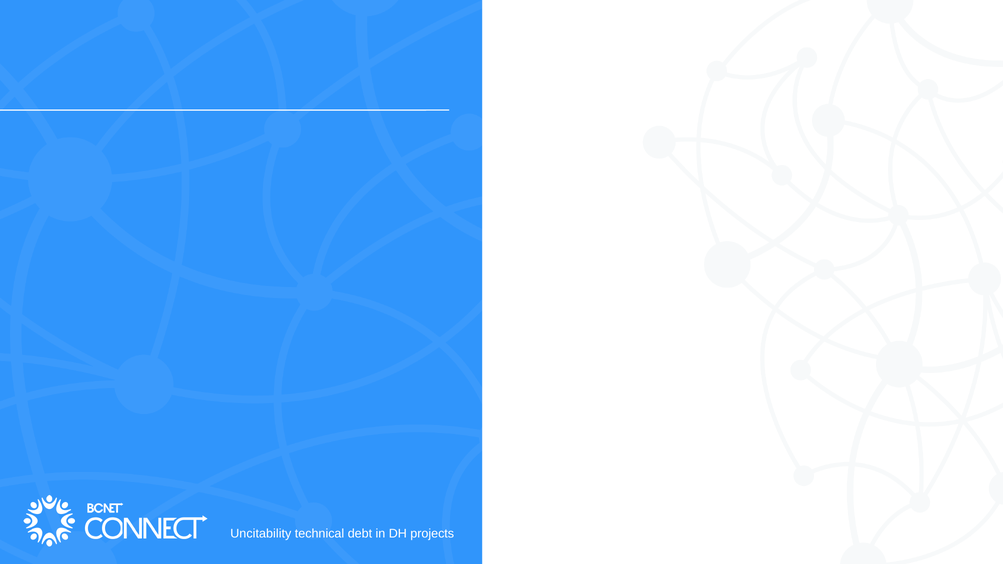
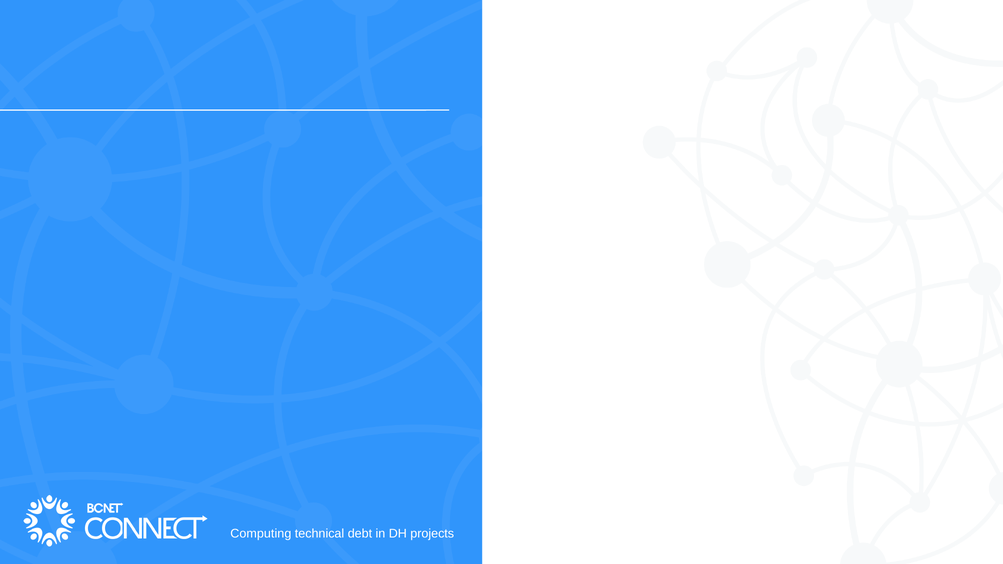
Uncitability: Uncitability -> Computing (261, 534)
